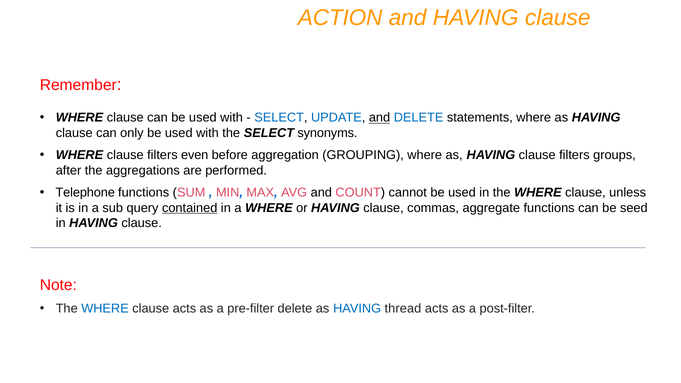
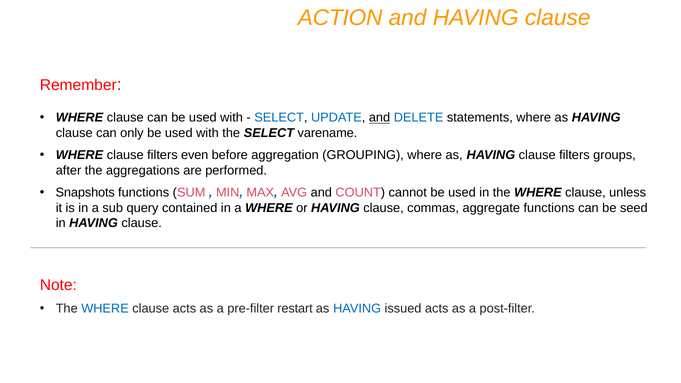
synonyms: synonyms -> varename (327, 133)
Telephone: Telephone -> Snapshots (85, 193)
contained underline: present -> none (190, 208)
pre-filter delete: delete -> restart (295, 309)
thread: thread -> issued (403, 309)
